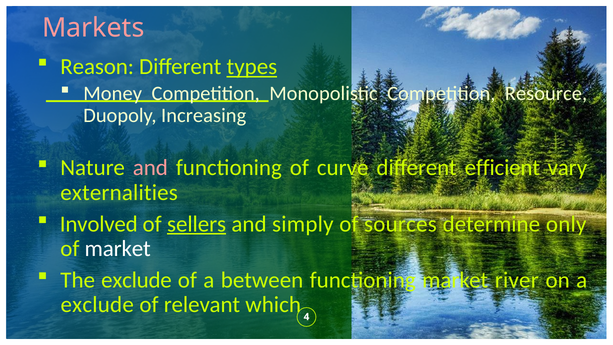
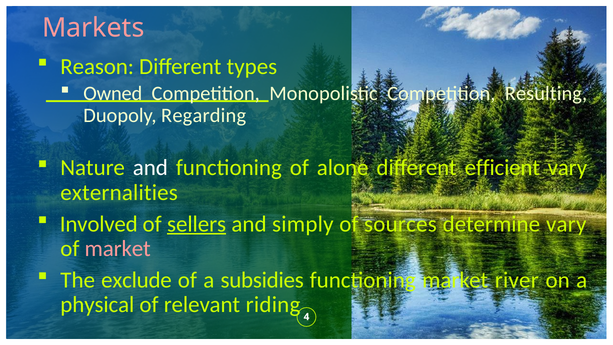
types underline: present -> none (252, 67)
Money: Money -> Owned (113, 93)
Resource: Resource -> Resulting (546, 93)
Increasing: Increasing -> Regarding (204, 115)
and colour: pink -> white (150, 168)
curve: curve -> alone (343, 168)
determine only: only -> vary (566, 224)
market colour: white -> pink (118, 249)
between: between -> subsidies (262, 280)
exclude: exclude -> physical (97, 305)
which: which -> riding (273, 305)
